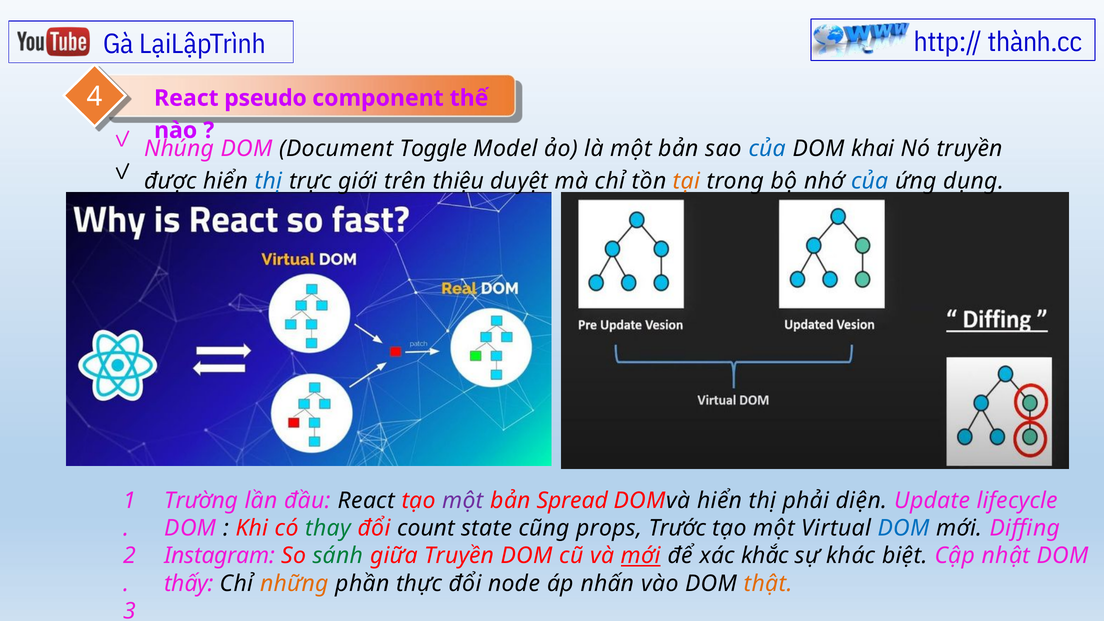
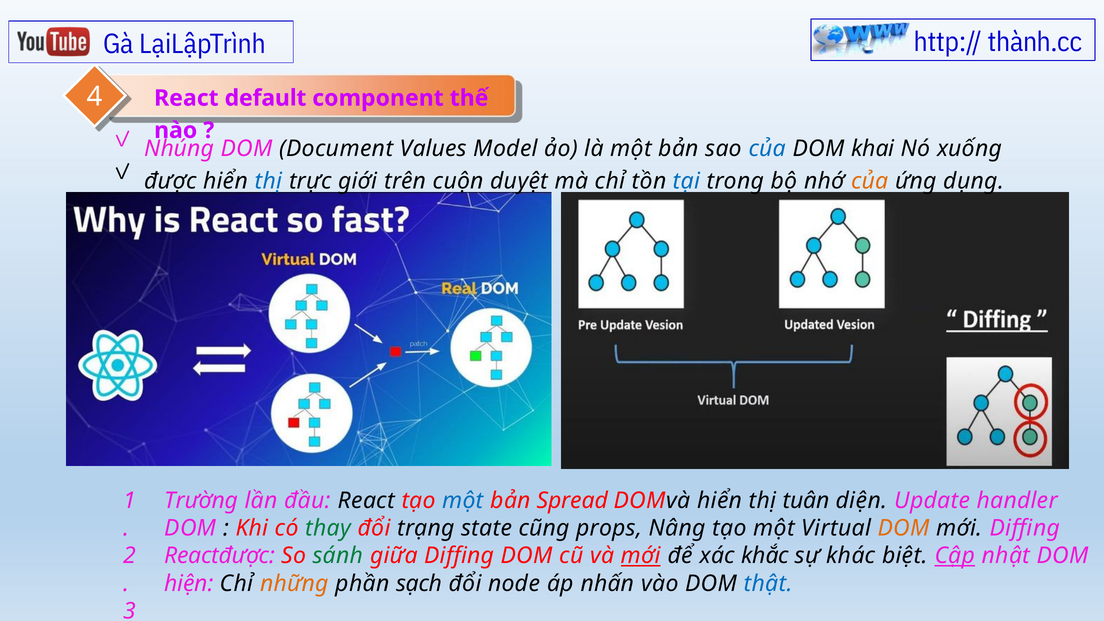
pseudo: pseudo -> default (266, 98)
Toggle: Toggle -> Values (433, 149)
Nó truyền: truyền -> xuống (970, 149)
thiệu: thiệu -> cuộn (458, 181)
tại colour: orange -> blue (687, 181)
của colour: blue -> orange (870, 181)
một colour: purple -> blue (463, 501)
phải: phải -> tuân (806, 501)
lifecycle: lifecycle -> handler (1017, 501)
count: count -> trạng (426, 528)
Trước: Trước -> Nâng (677, 528)
DOM colour: blue -> orange (904, 528)
Instagram: Instagram -> Reactđược (220, 556)
giữa Truyền: Truyền -> Diffing (459, 556)
Cập underline: none -> present (955, 556)
thấy: thấy -> hiện (189, 583)
thực: thực -> sạch (419, 583)
thật colour: orange -> blue (768, 583)
